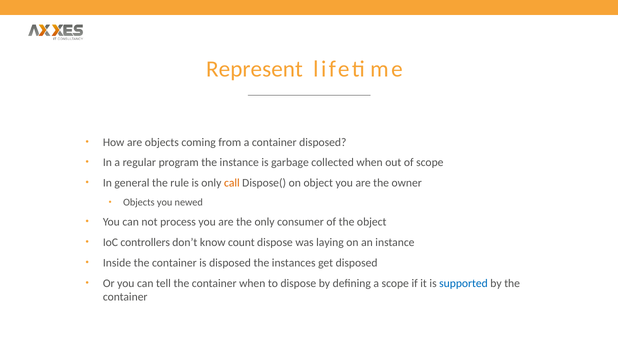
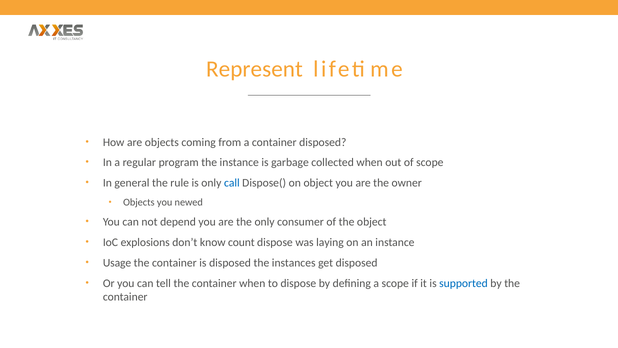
call colour: orange -> blue (232, 183)
process: process -> depend (178, 222)
controllers: controllers -> explosions (145, 242)
Inside: Inside -> Usage (117, 263)
